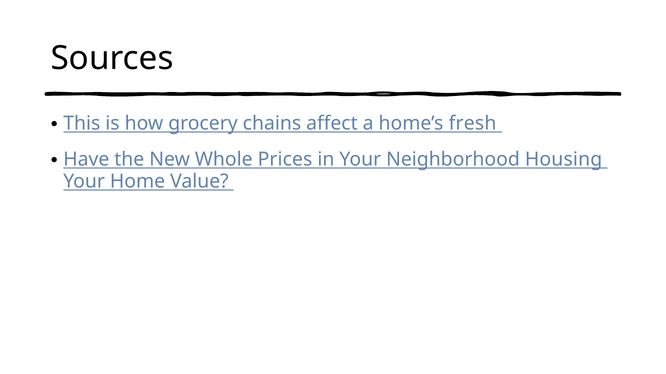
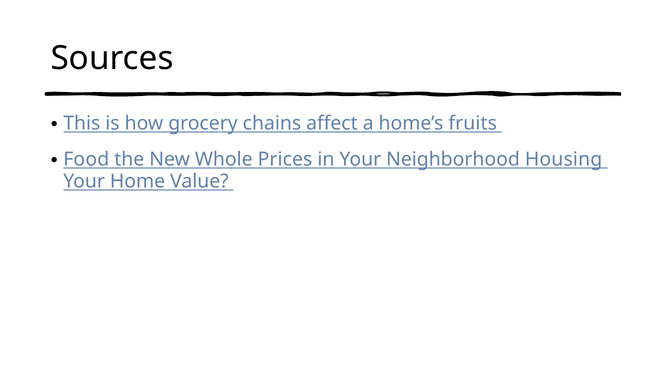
fresh: fresh -> fruits (473, 124)
Have: Have -> Food (86, 160)
